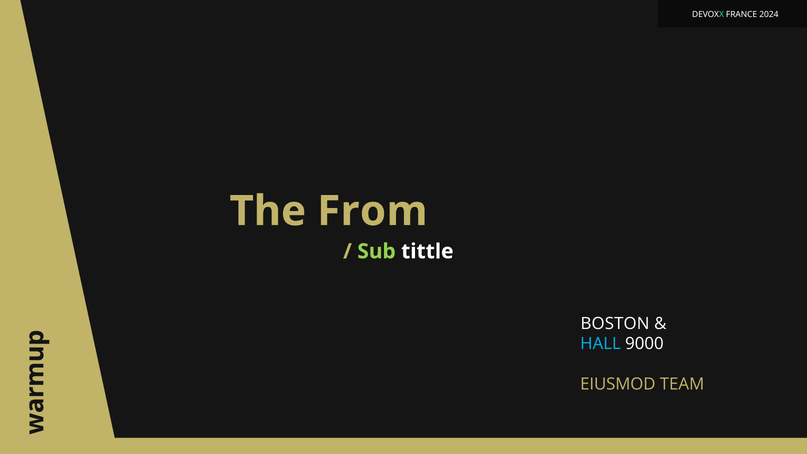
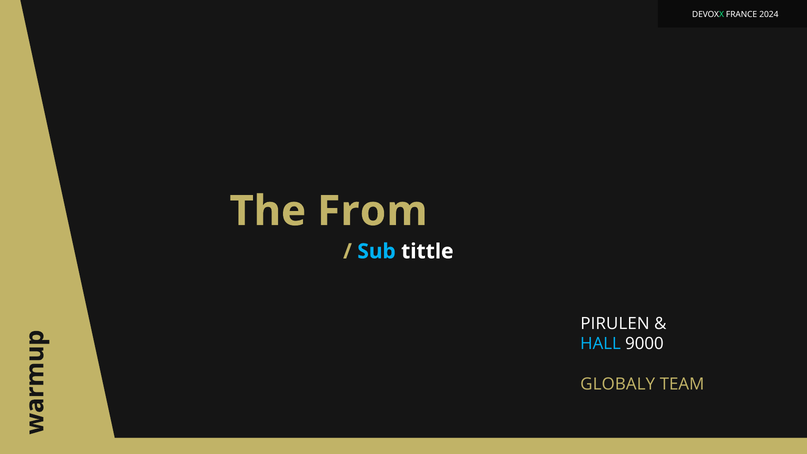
Sub colour: light green -> light blue (377, 251)
BOSTON: BOSTON -> PIRULEN (615, 324)
EIUSMOD: EIUSMOD -> GLOBALY (618, 384)
